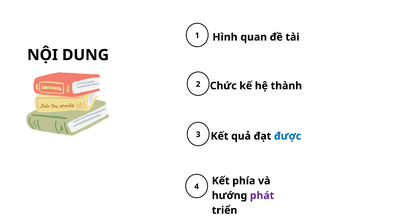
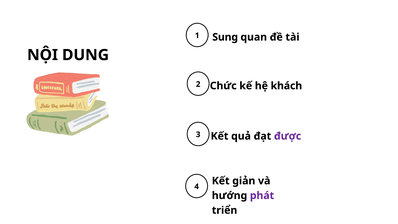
Hình: Hình -> Sung (225, 37)
thành: thành -> khách (286, 86)
được colour: blue -> purple (288, 136)
phía: phía -> giản (244, 181)
